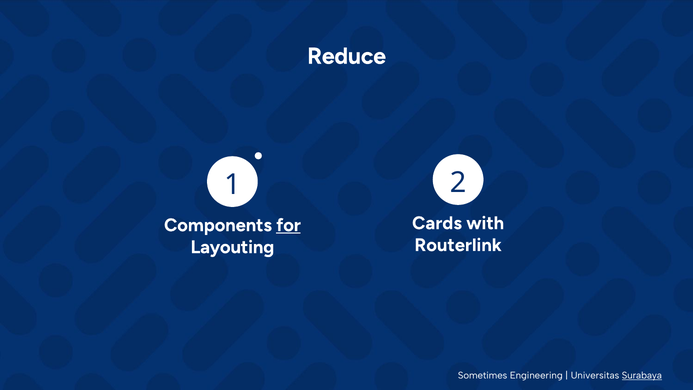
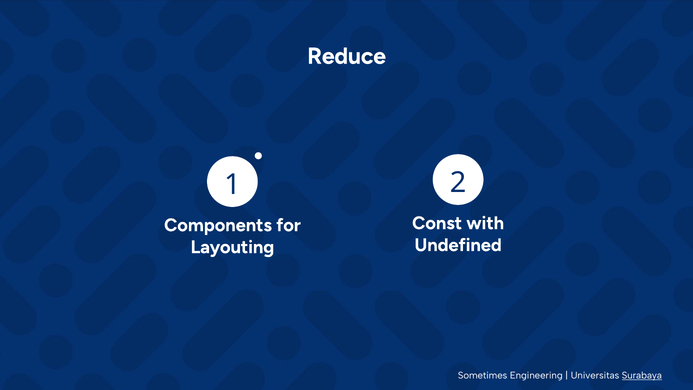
Cards: Cards -> Const (437, 223)
for underline: present -> none (288, 225)
Routerlink: Routerlink -> Undefined (458, 245)
